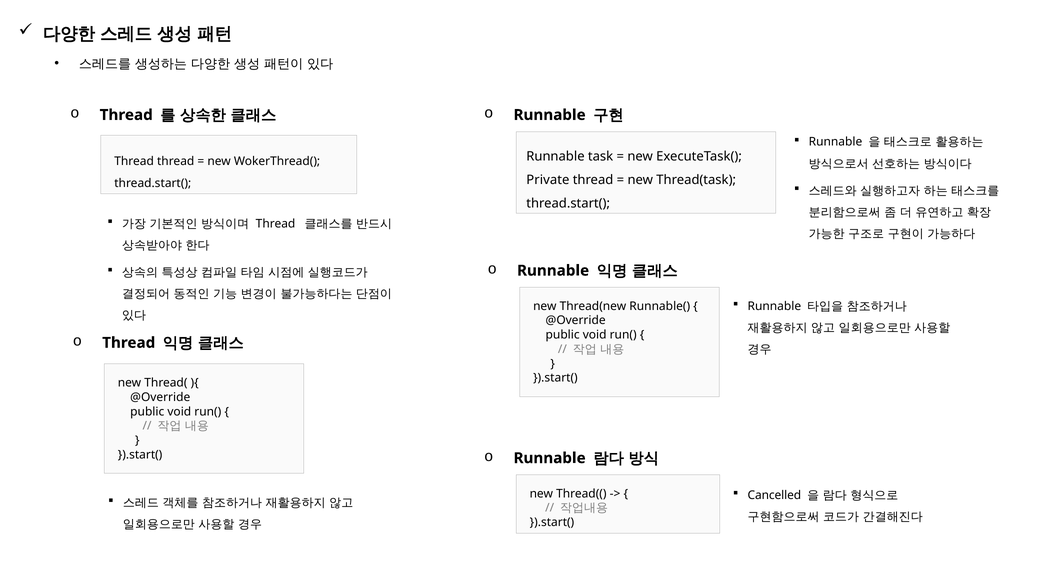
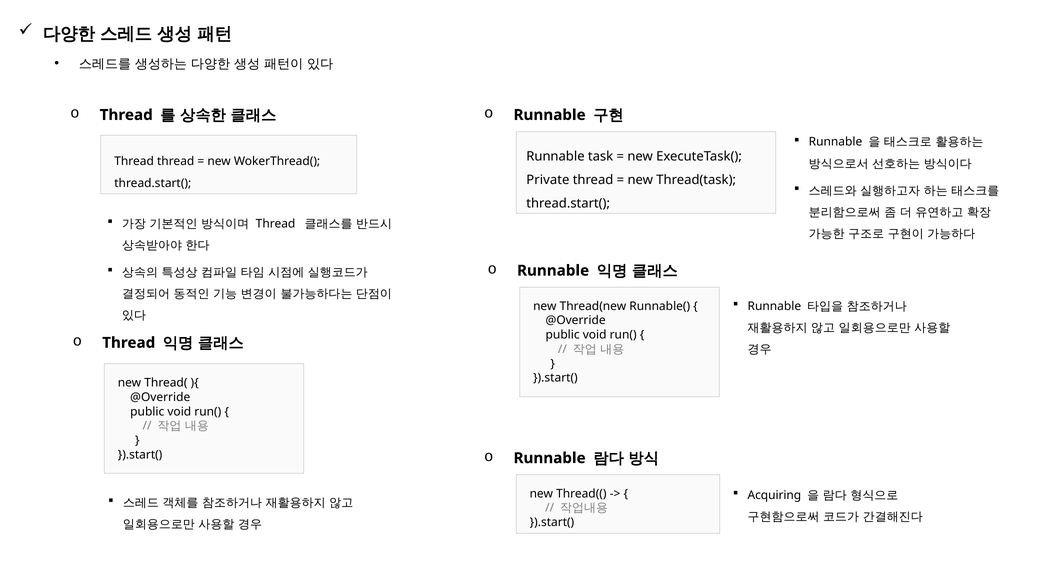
Cancelled: Cancelled -> Acquiring (774, 495)
